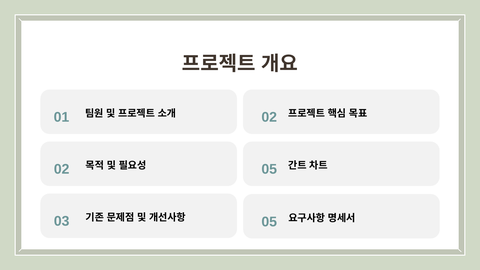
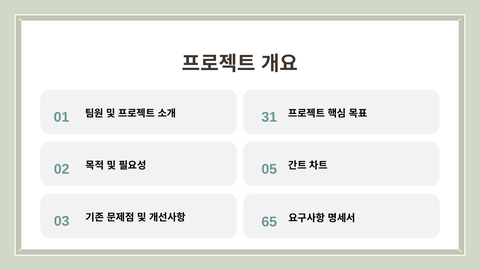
02: 02 -> 31 (269, 117)
05: 05 -> 65 (269, 222)
